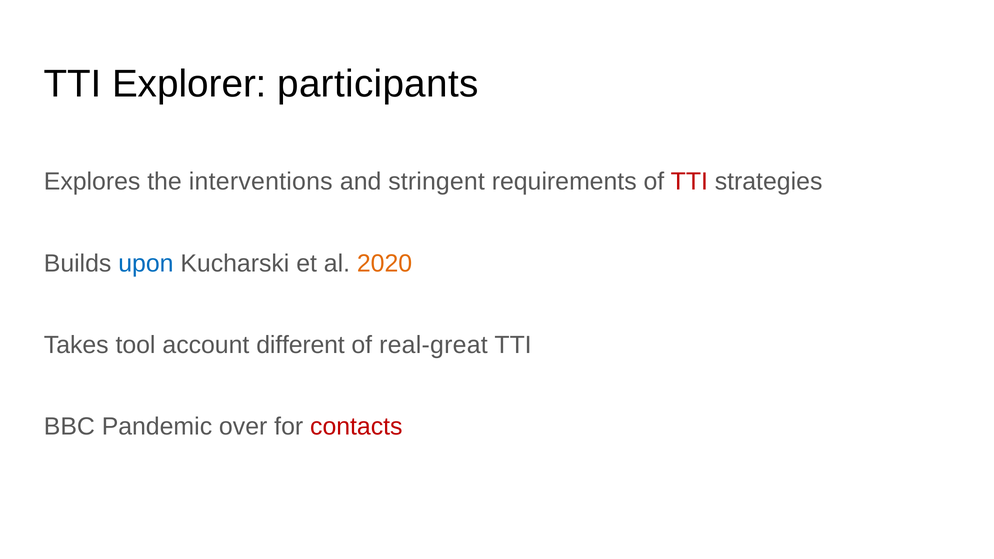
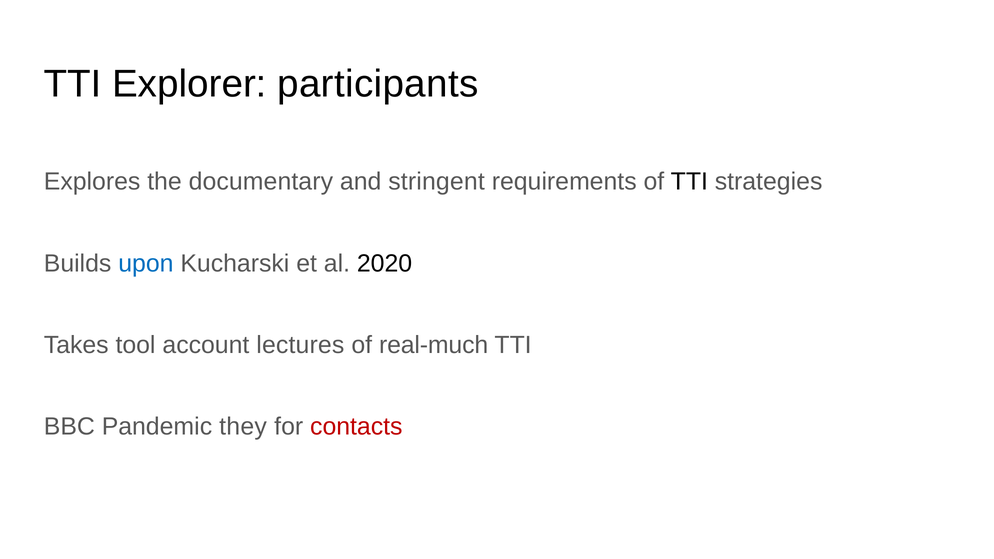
interventions: interventions -> documentary (261, 182)
TTI colour: red -> black (689, 182)
2020 colour: orange -> black (385, 263)
different: different -> lectures (300, 345)
real-great: real-great -> real-much (434, 345)
over: over -> they (243, 427)
